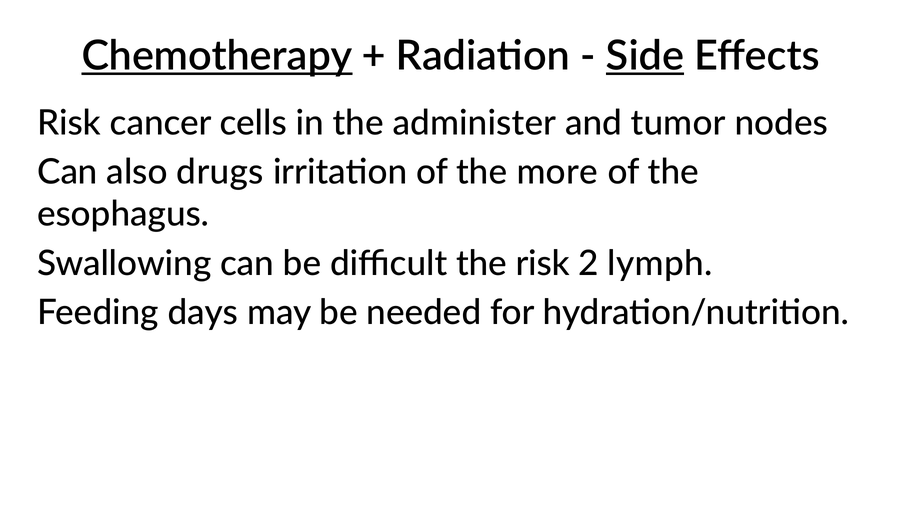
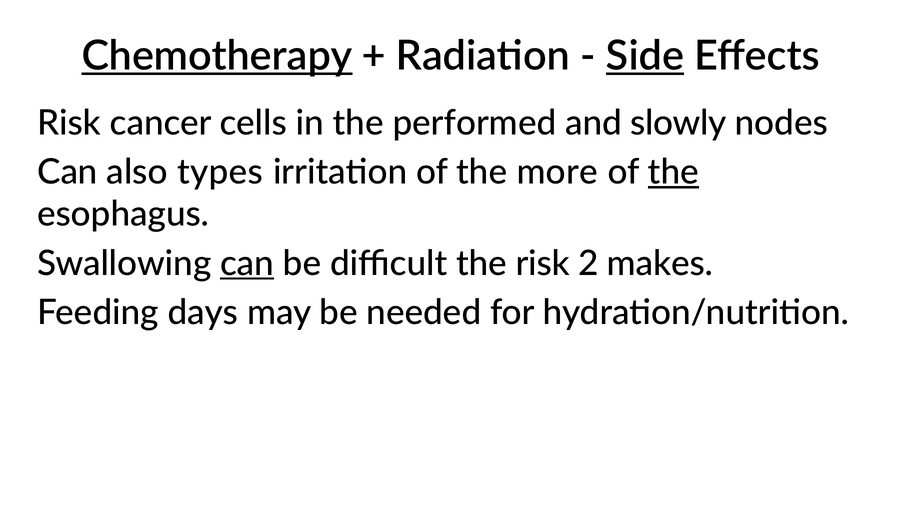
administer: administer -> performed (474, 123)
tumor: tumor -> slowly (678, 123)
drugs: drugs -> types (220, 172)
the underline: none -> present (673, 172)
can underline: none -> present (247, 264)
lymph: lymph -> makes (660, 264)
